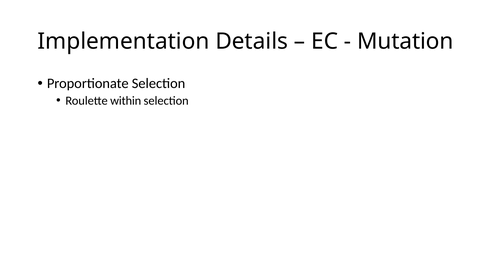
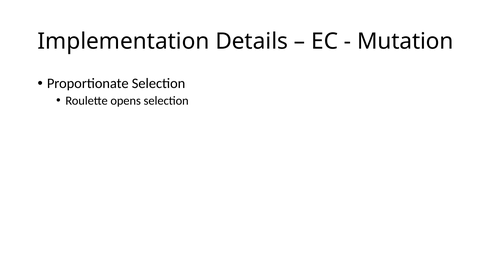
within: within -> opens (126, 101)
